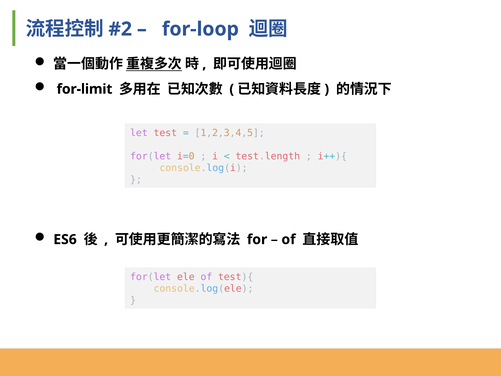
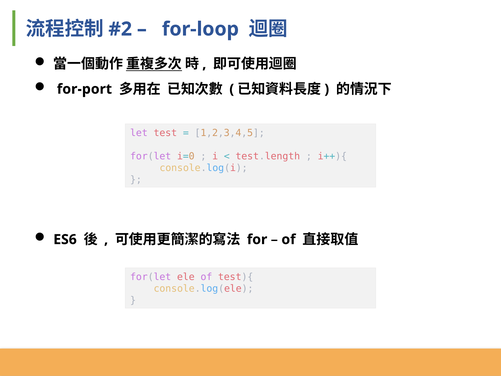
for-limit: for-limit -> for-port (84, 89)
